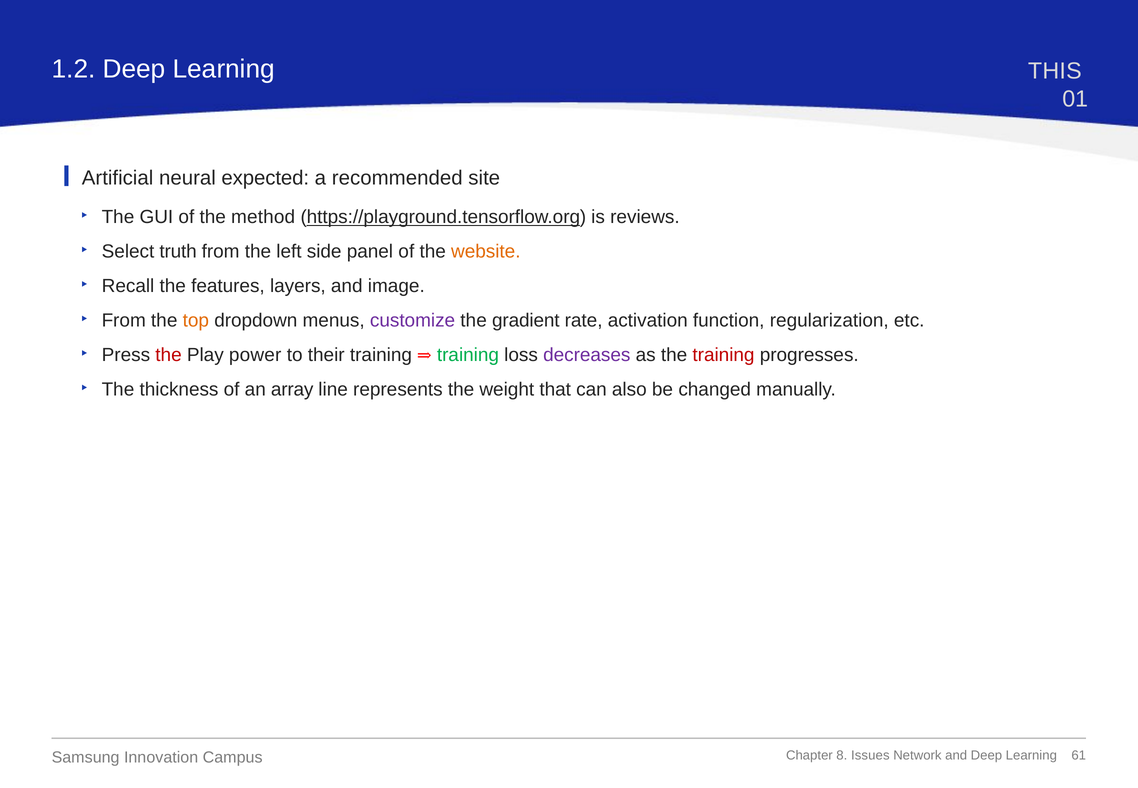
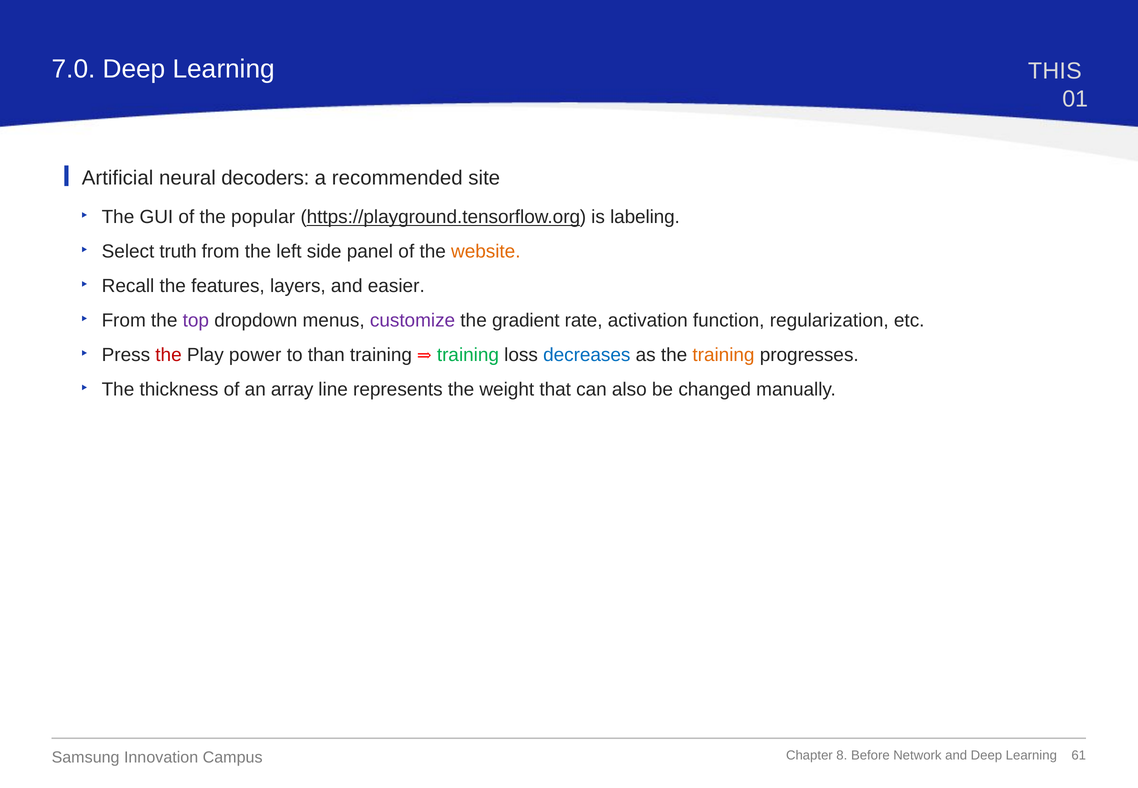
1.2: 1.2 -> 7.0 (74, 69)
expected: expected -> decoders (265, 178)
method: method -> popular (263, 217)
reviews: reviews -> labeling (645, 217)
image: image -> easier (396, 286)
top colour: orange -> purple (196, 321)
their: their -> than (326, 355)
decreases colour: purple -> blue (587, 355)
training colour: red -> orange (724, 355)
Issues: Issues -> Before (870, 756)
